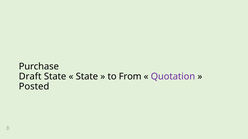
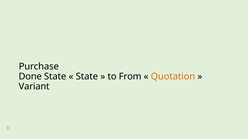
Draft: Draft -> Done (30, 77)
Quotation colour: purple -> orange (173, 77)
Posted: Posted -> Variant (34, 87)
